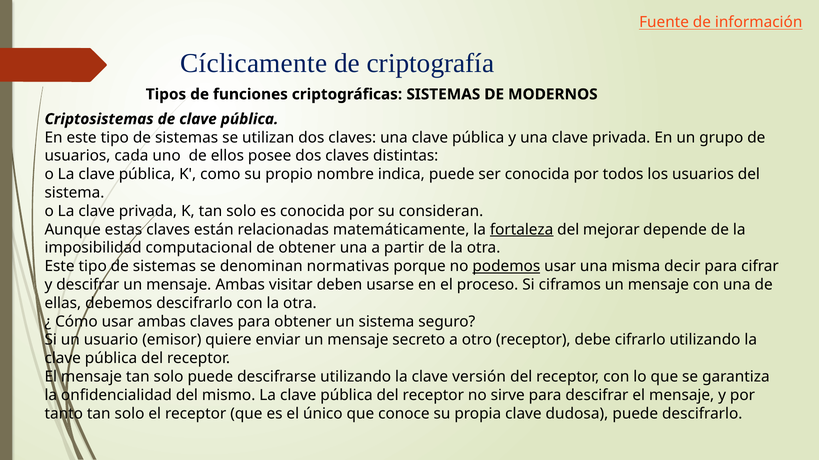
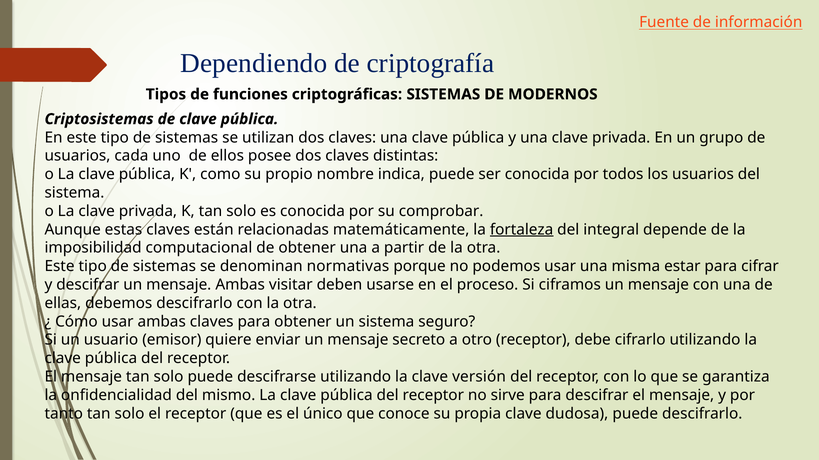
Cíclicamente: Cíclicamente -> Dependiendo (254, 63)
consideran: consideran -> comprobar (441, 211)
mejorar: mejorar -> integral (611, 230)
podemos underline: present -> none (506, 267)
decir: decir -> estar (682, 267)
